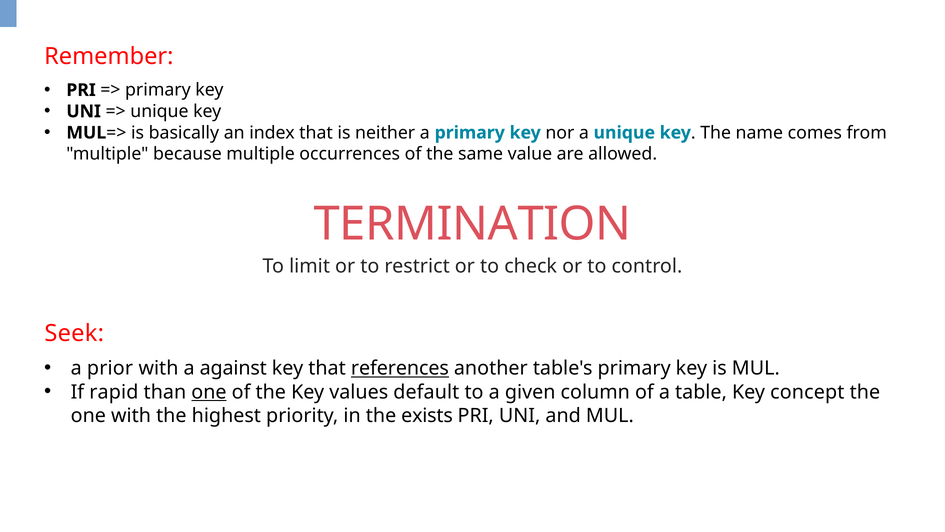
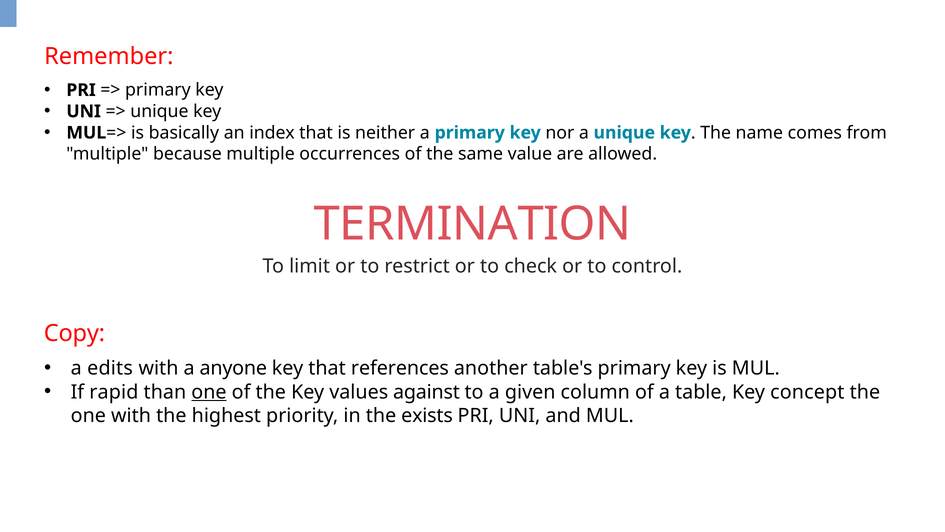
Seek: Seek -> Copy (74, 333)
prior: prior -> edits (110, 368)
against: against -> anyone (233, 368)
references underline: present -> none (400, 368)
default: default -> against (426, 392)
